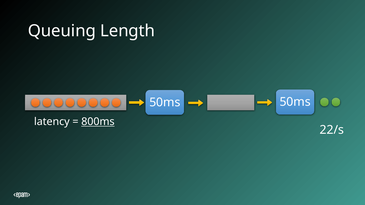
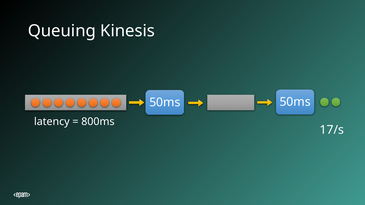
Length: Length -> Kinesis (128, 31)
800ms underline: present -> none (98, 122)
22/s: 22/s -> 17/s (332, 130)
